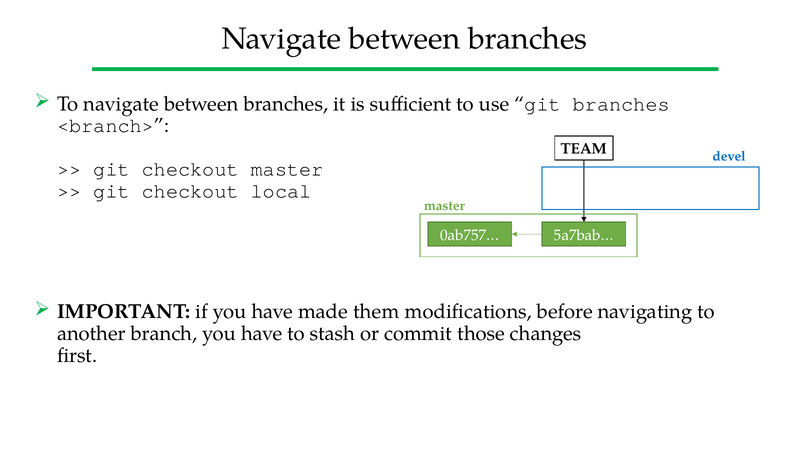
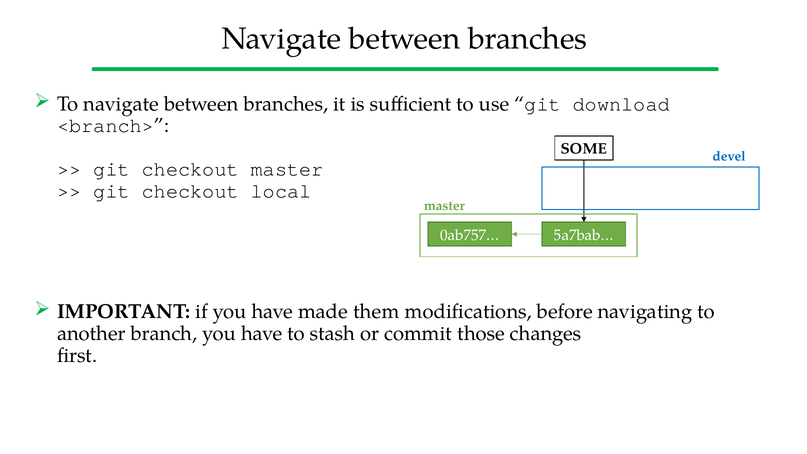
git branches: branches -> download (621, 104)
TEAM: TEAM -> SOME (584, 149)
